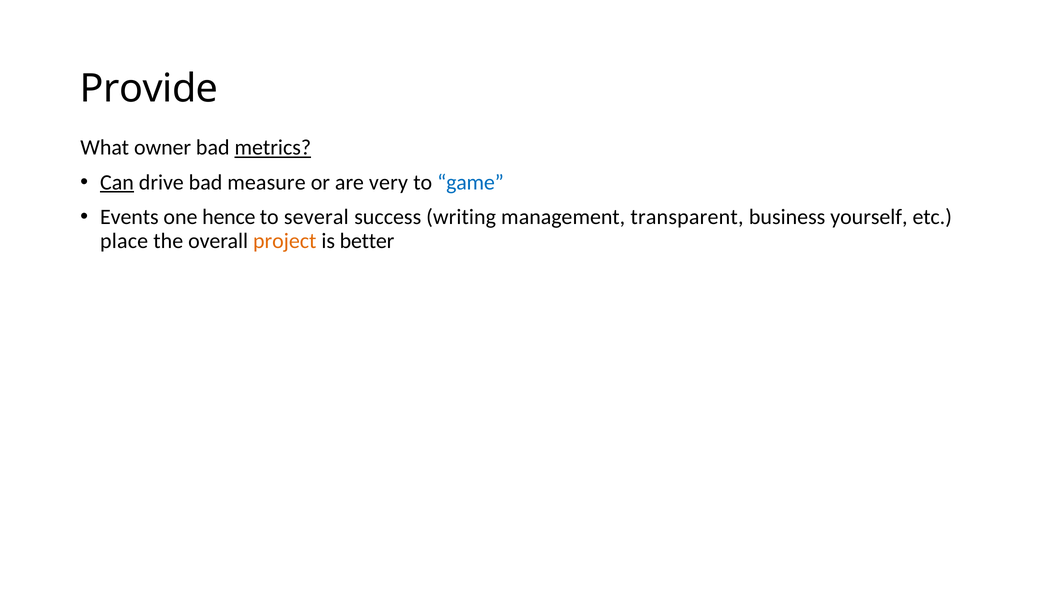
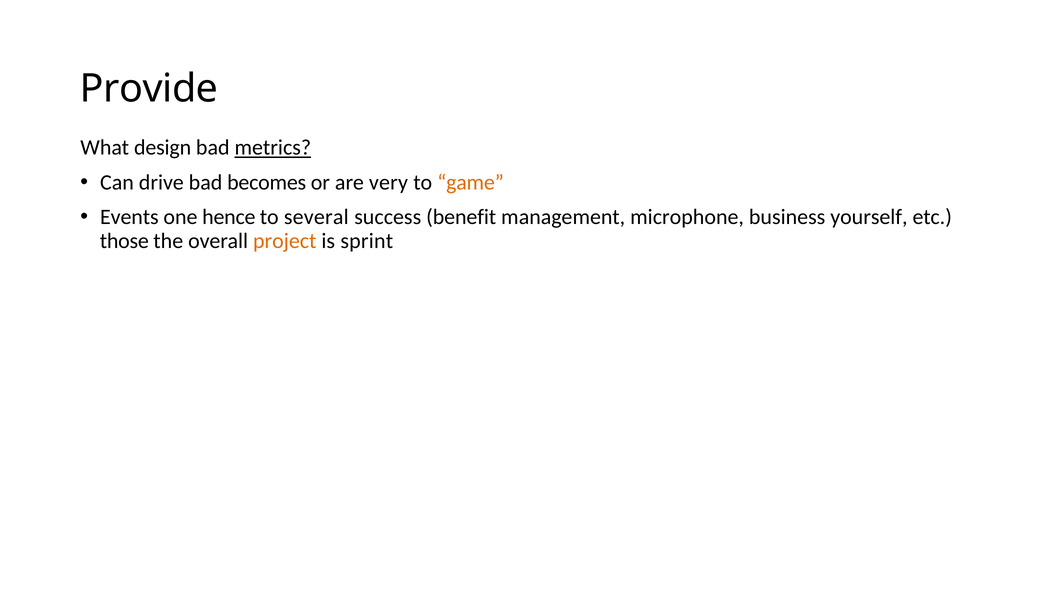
owner: owner -> design (163, 148)
Can underline: present -> none (117, 182)
measure: measure -> becomes (267, 182)
game colour: blue -> orange (471, 182)
writing: writing -> benefit (461, 217)
transparent: transparent -> microphone (687, 217)
place: place -> those (124, 241)
better: better -> sprint (367, 241)
